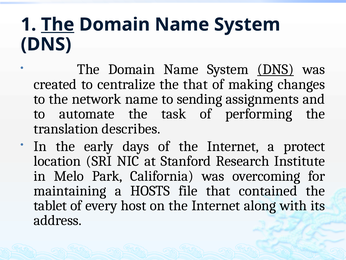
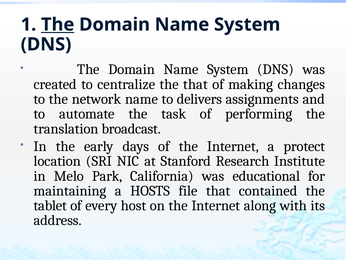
DNS underline: present -> none (275, 69)
sending: sending -> delivers (200, 99)
describes: describes -> broadcast (131, 129)
overcoming: overcoming -> educational (266, 176)
